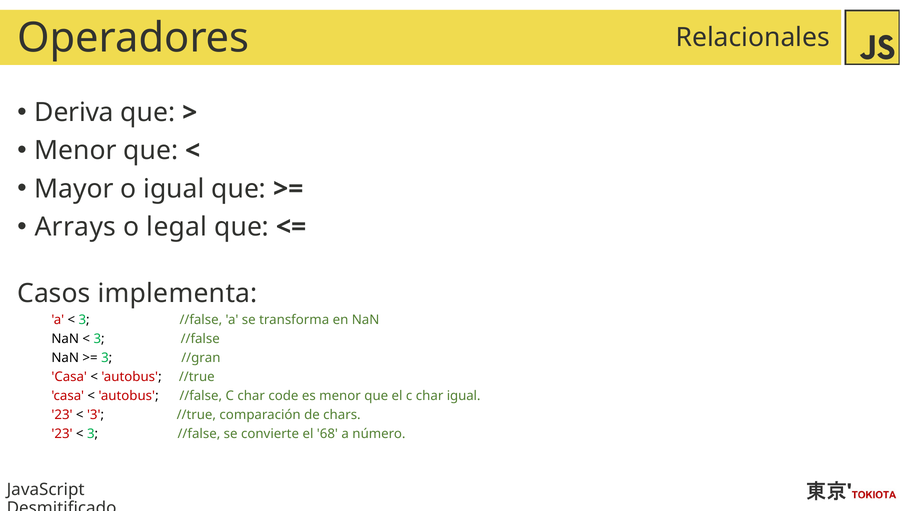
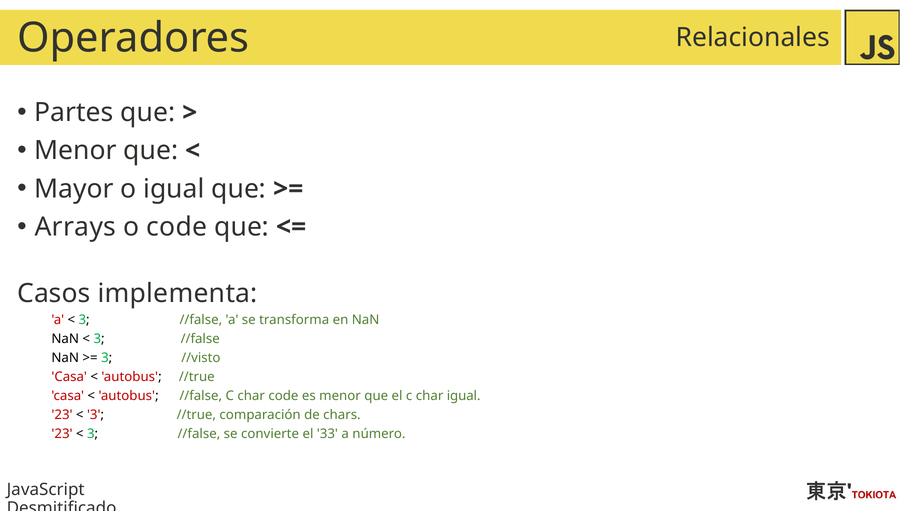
Deriva: Deriva -> Partes (74, 113)
o legal: legal -> code (177, 227)
//gran: //gran -> //visto (201, 358)
68: 68 -> 33 (327, 434)
